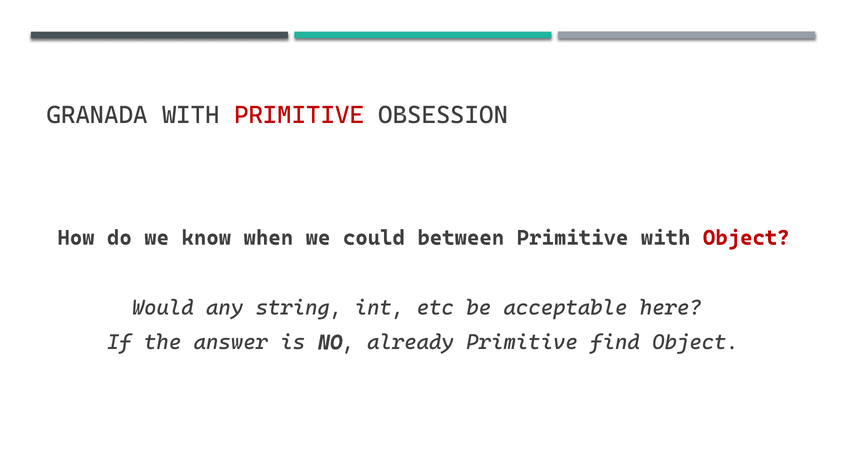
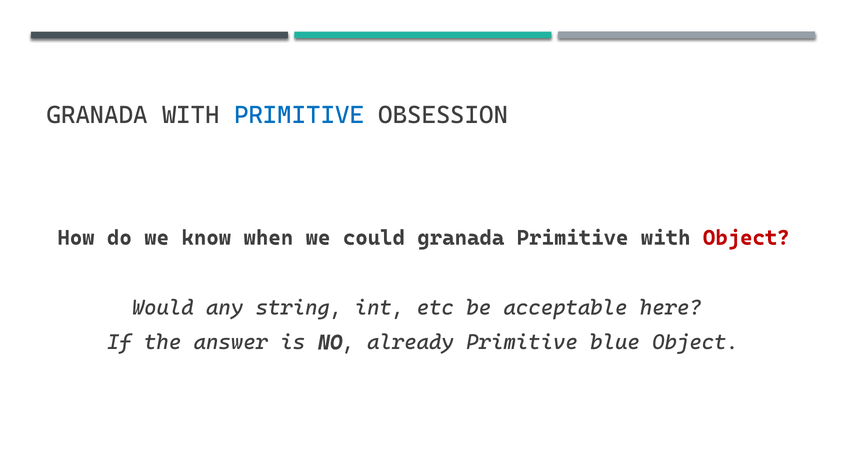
PRIMITIVE colour: red -> blue (299, 115)
could between: between -> granada (461, 238)
find: find -> blue (615, 342)
